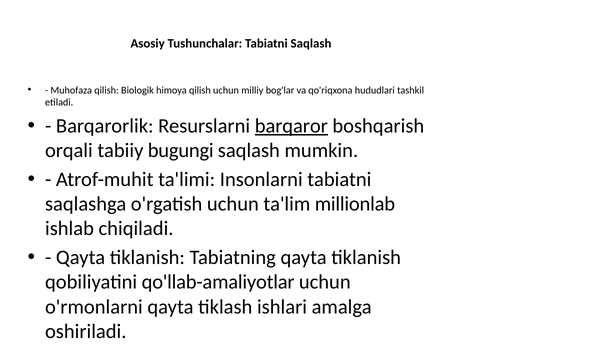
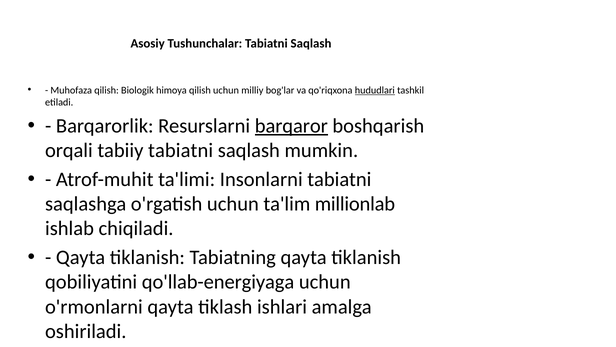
hududlari underline: none -> present (375, 90)
tabiiy bugungi: bugungi -> tabiatni (181, 150)
qo'llab-amaliyotlar: qo'llab-amaliyotlar -> qo'llab-energiyaga (218, 282)
